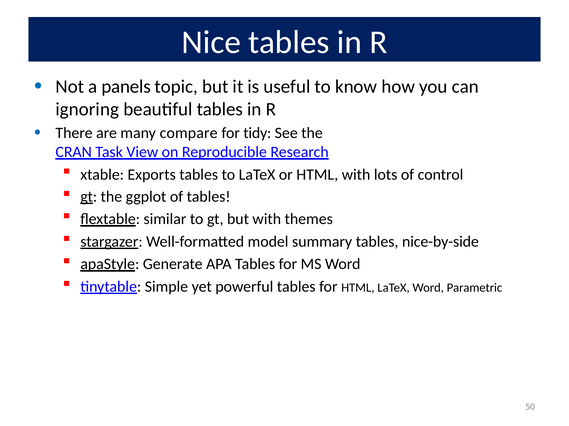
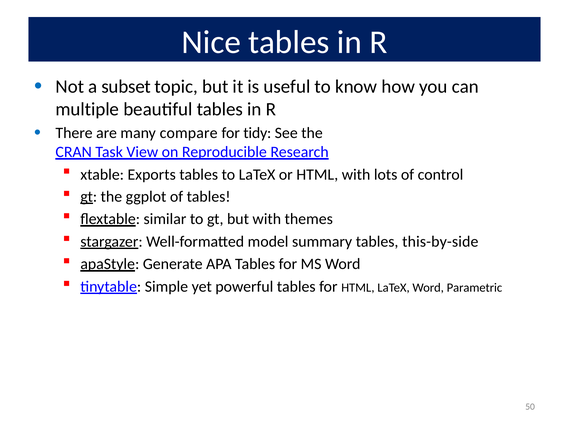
panels: panels -> subset (126, 87)
ignoring: ignoring -> multiple (87, 109)
nice-by-side: nice-by-side -> this-by-side (440, 242)
